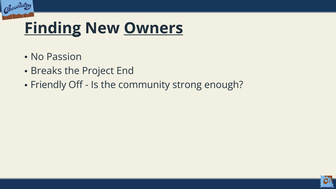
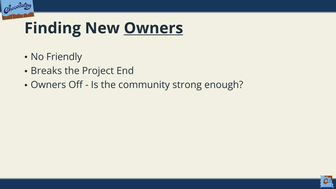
Finding underline: present -> none (53, 28)
Passion: Passion -> Friendly (64, 57)
Friendly: Friendly -> Owners (48, 85)
